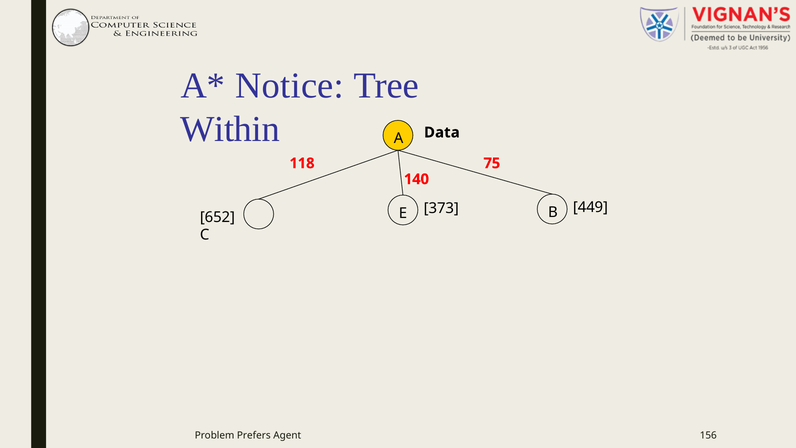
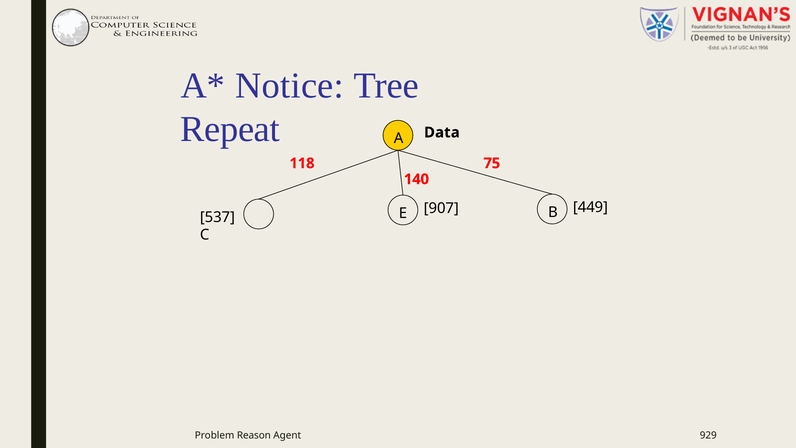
Within: Within -> Repeat (230, 129)
373: 373 -> 907 (441, 208)
652: 652 -> 537 (217, 217)
Prefers: Prefers -> Reason (254, 435)
156: 156 -> 929 (708, 435)
